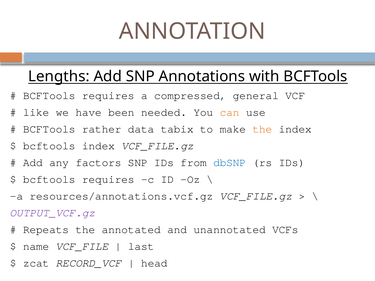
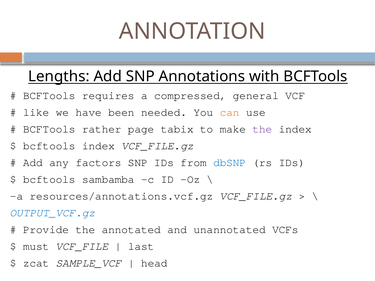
data: data -> page (141, 129)
the colour: orange -> purple (262, 129)
requires: requires -> sambamba (108, 179)
OUTPUT_VCF.gz colour: purple -> blue (53, 213)
Repeats: Repeats -> Provide (46, 230)
name: name -> must (36, 246)
RECORD_VCF: RECORD_VCF -> SAMPLE_VCF (89, 263)
